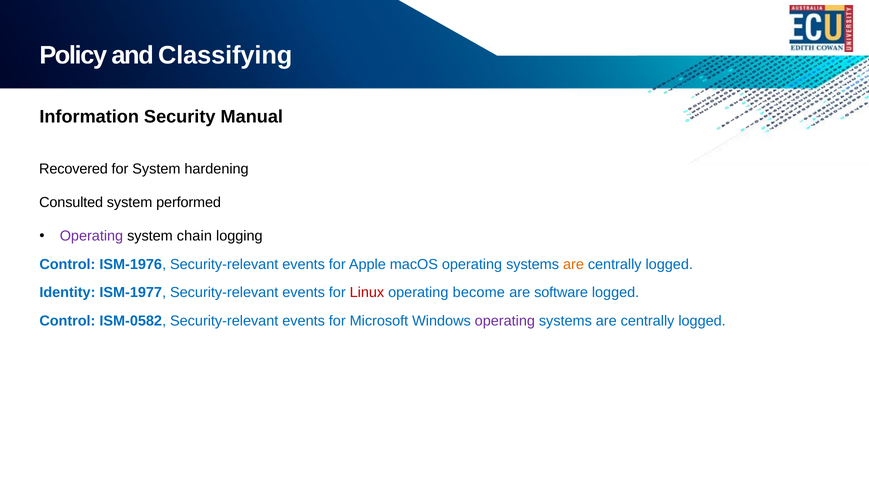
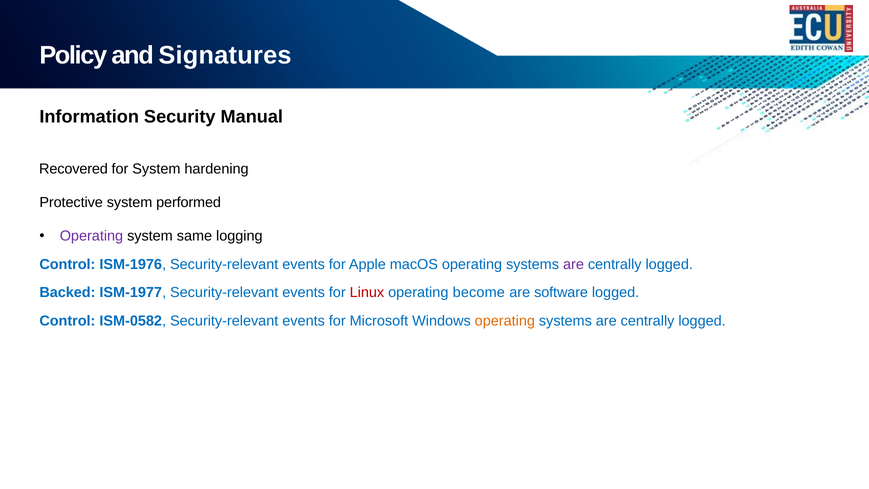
Classifying: Classifying -> Signatures (225, 55)
Consulted: Consulted -> Protective (71, 202)
chain: chain -> same (194, 236)
are colour: orange -> purple (573, 264)
Identity: Identity -> Backed (67, 293)
operating colour: purple -> orange (505, 321)
